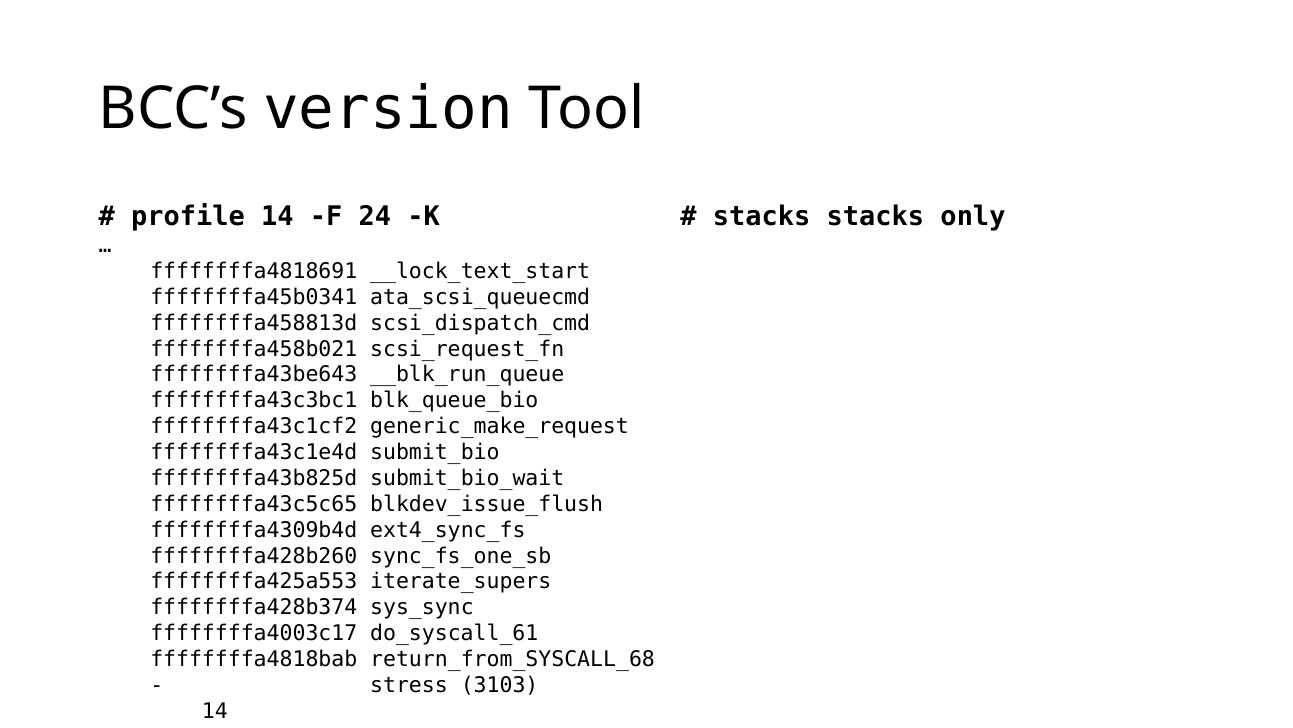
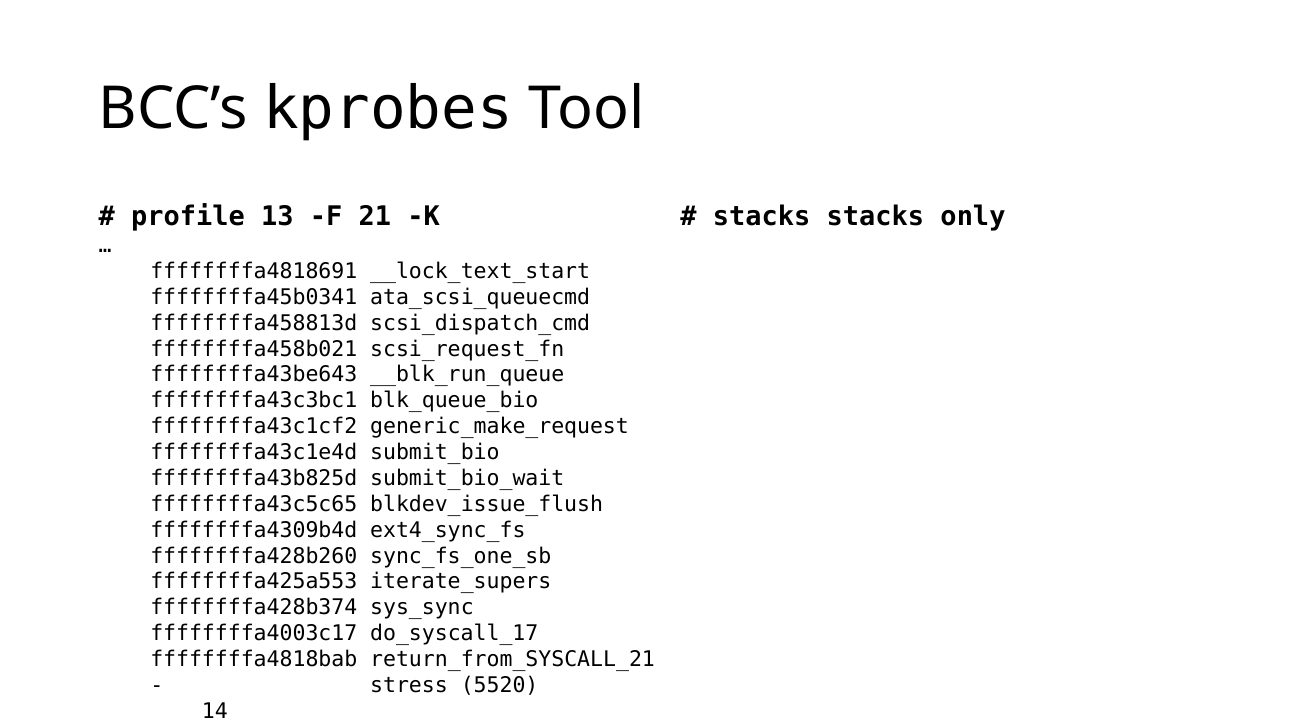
version: version -> kprobes (388, 109)
profile 14: 14 -> 13 (277, 217)
24: 24 -> 21 (375, 217)
do_syscall_61: do_syscall_61 -> do_syscall_17 (454, 633)
return_from_SYSCALL_68: return_from_SYSCALL_68 -> return_from_SYSCALL_21 (513, 659)
3103: 3103 -> 5520 (500, 685)
